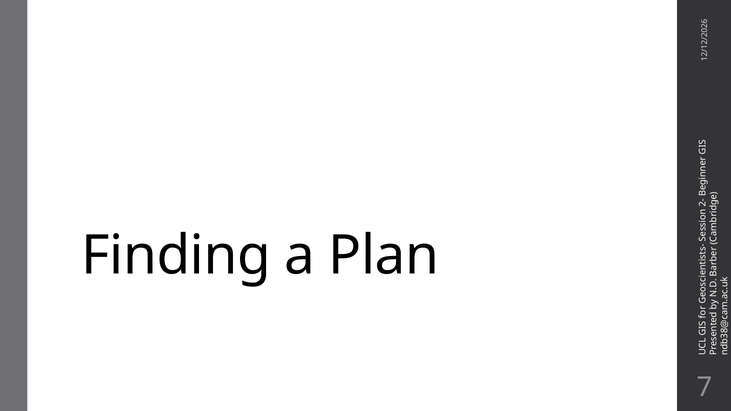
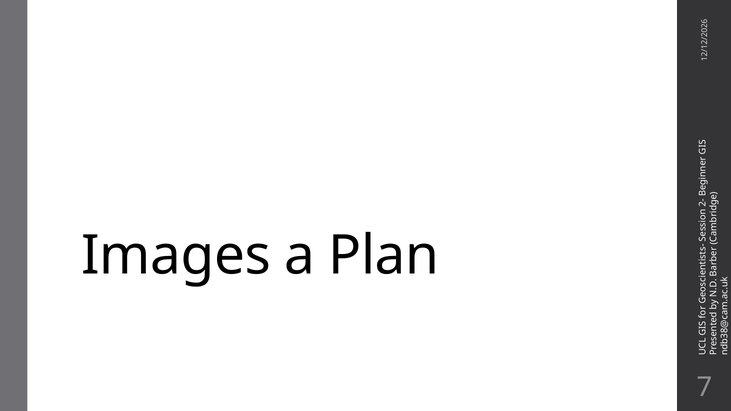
Finding: Finding -> Images (176, 256)
